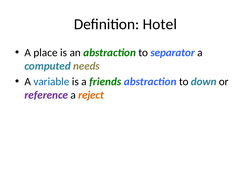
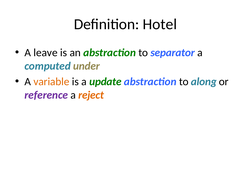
place: place -> leave (46, 53)
needs: needs -> under (86, 66)
variable colour: blue -> orange (51, 82)
friends: friends -> update (105, 82)
down: down -> along (204, 82)
